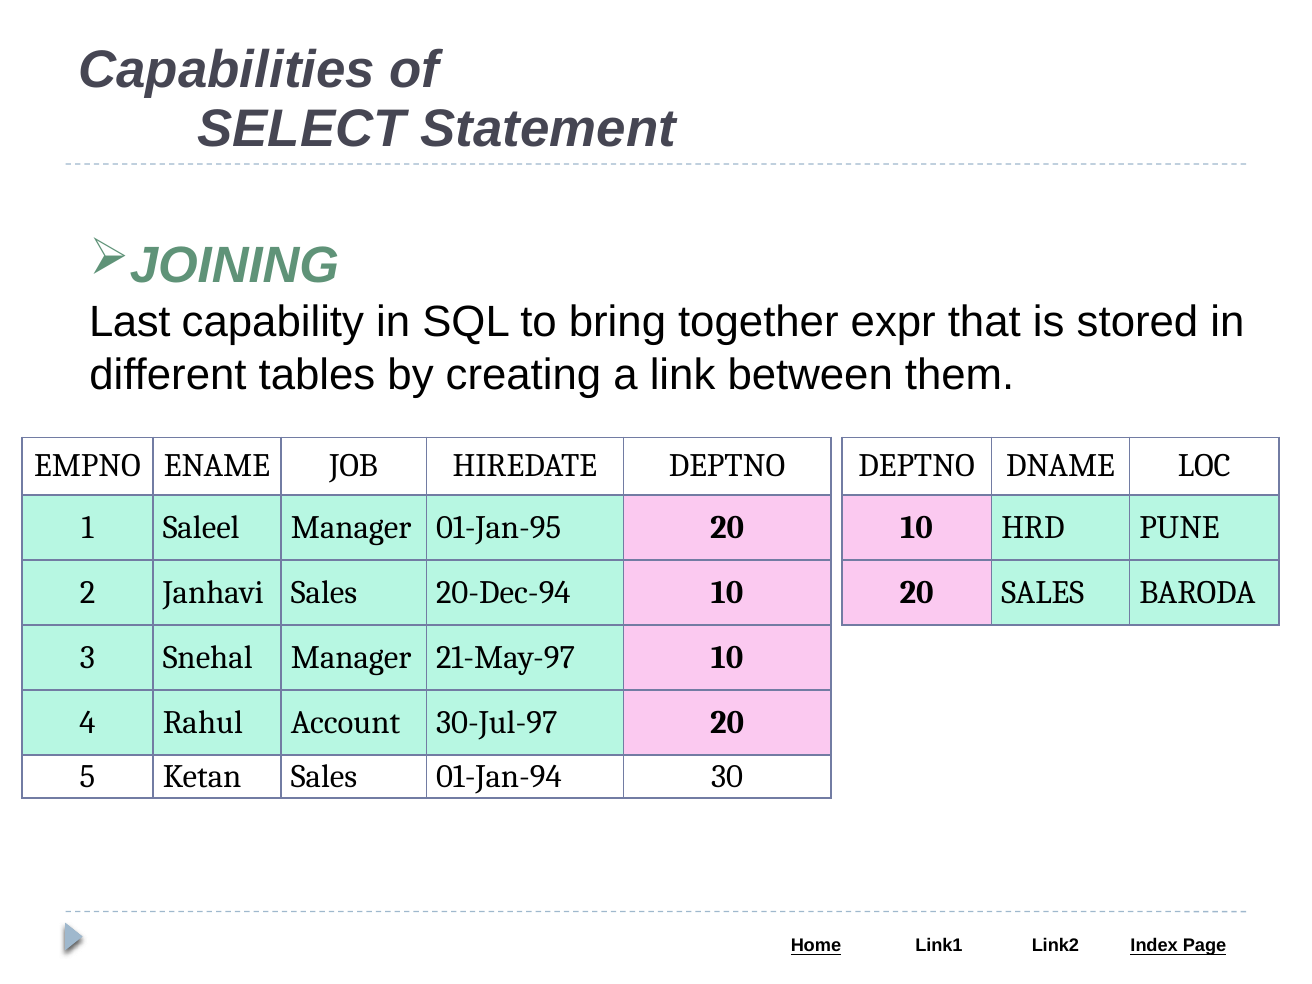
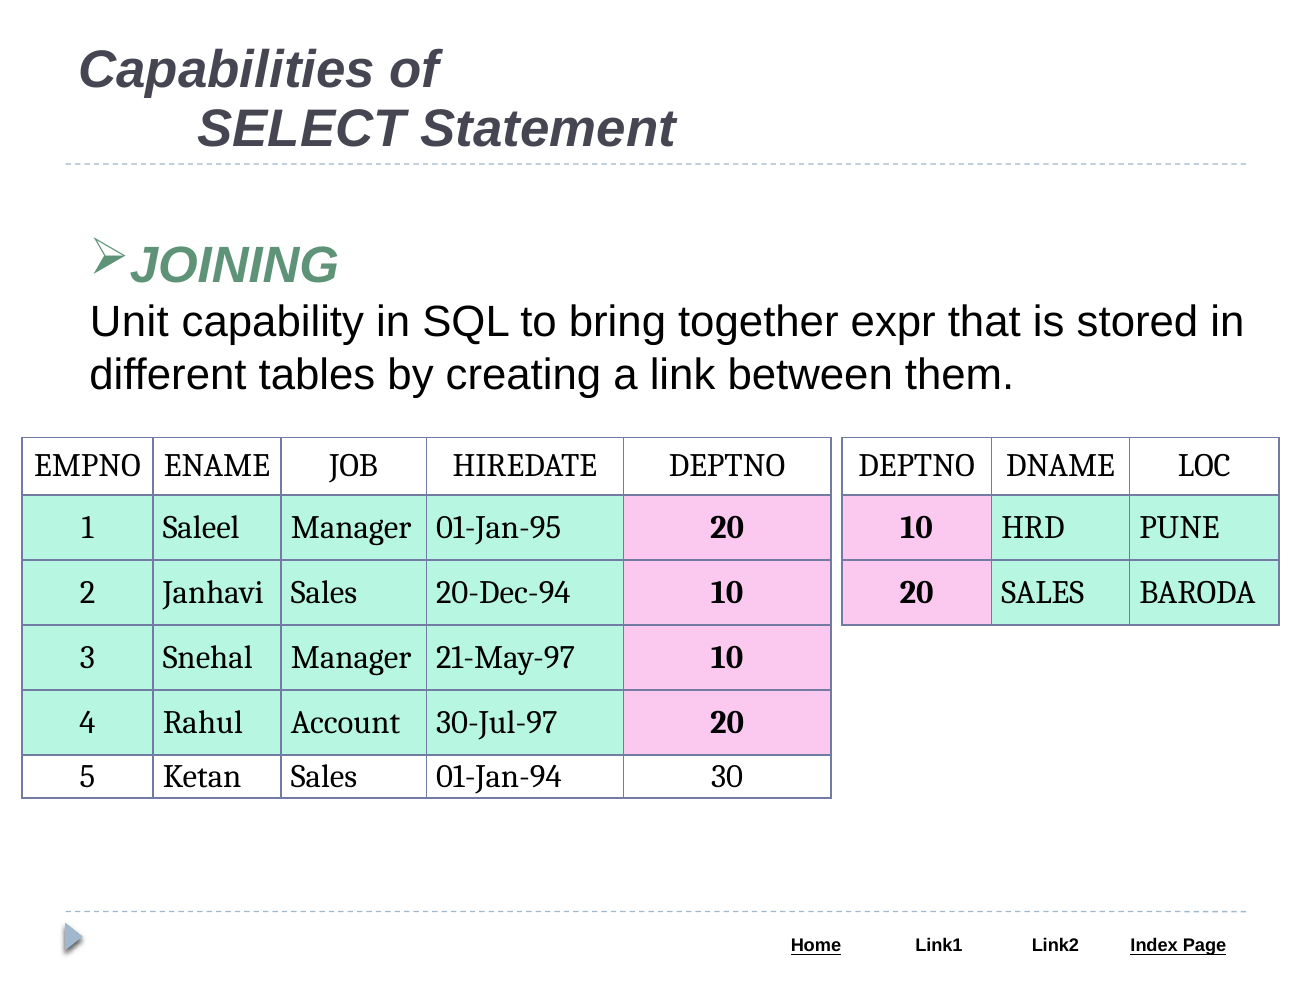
Last: Last -> Unit (129, 322)
